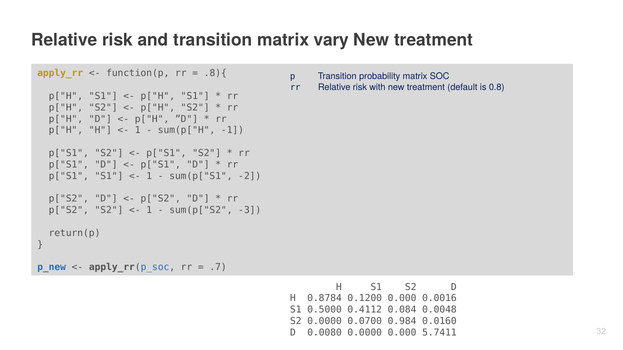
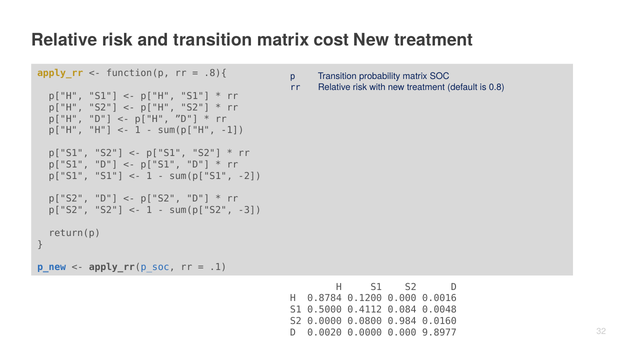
vary: vary -> cost (331, 40)
.7: .7 -> .1 (218, 268)
0.0700: 0.0700 -> 0.0800 (365, 322)
0.0080: 0.0080 -> 0.0020 (325, 333)
5.7411: 5.7411 -> 9.8977 (439, 333)
